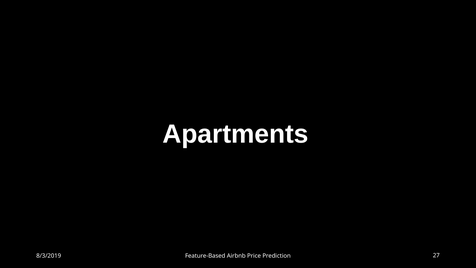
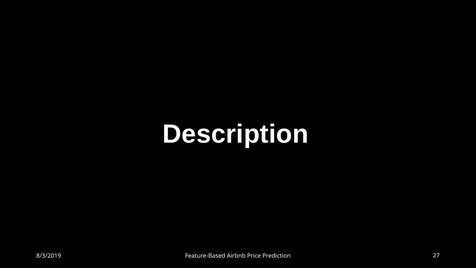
Apartments: Apartments -> Description (235, 134)
